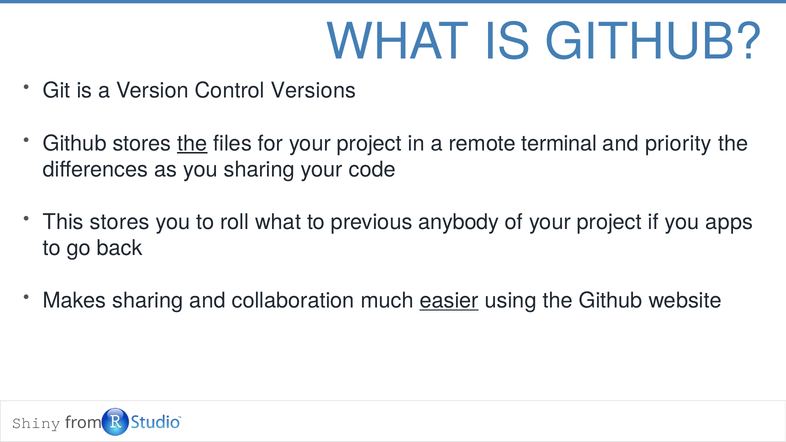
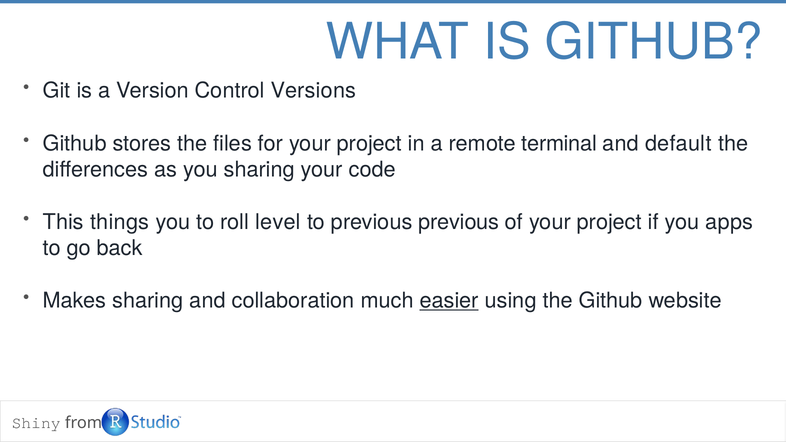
the underline: present -> none (192, 143)
priority: priority -> default (678, 143)
This stores: stores -> things (120, 222)
roll what: what -> level (278, 222)
previous anybody: anybody -> previous (459, 222)
